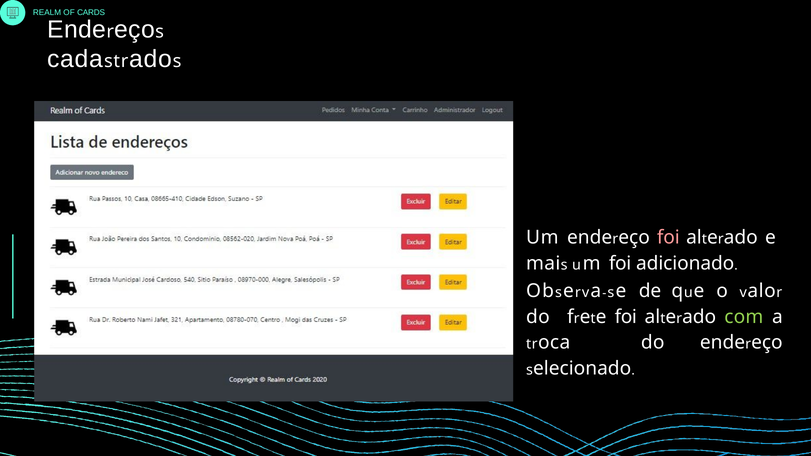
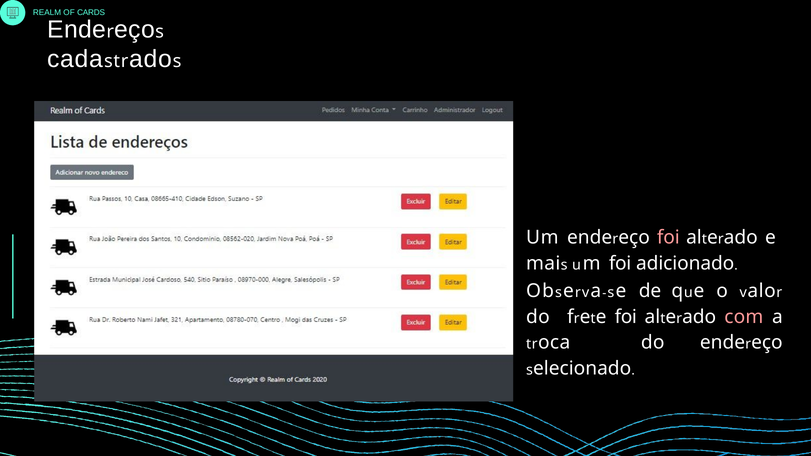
com colour: light green -> pink (744, 317)
